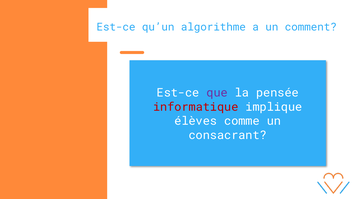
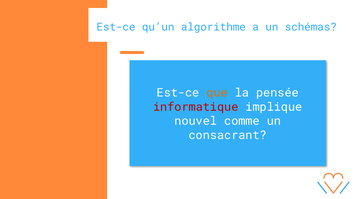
comment: comment -> schémas (311, 27)
que colour: purple -> orange (217, 93)
élèves: élèves -> nouvel (196, 121)
